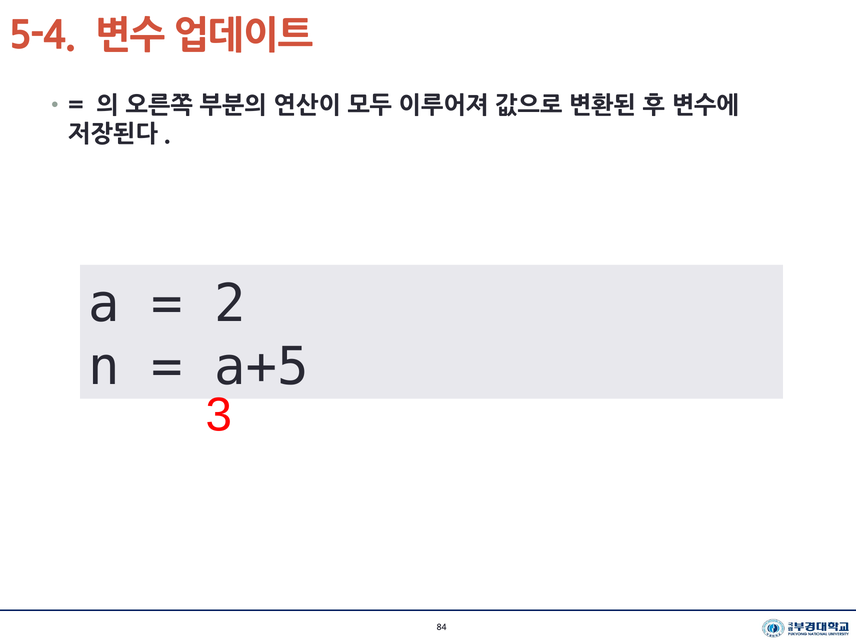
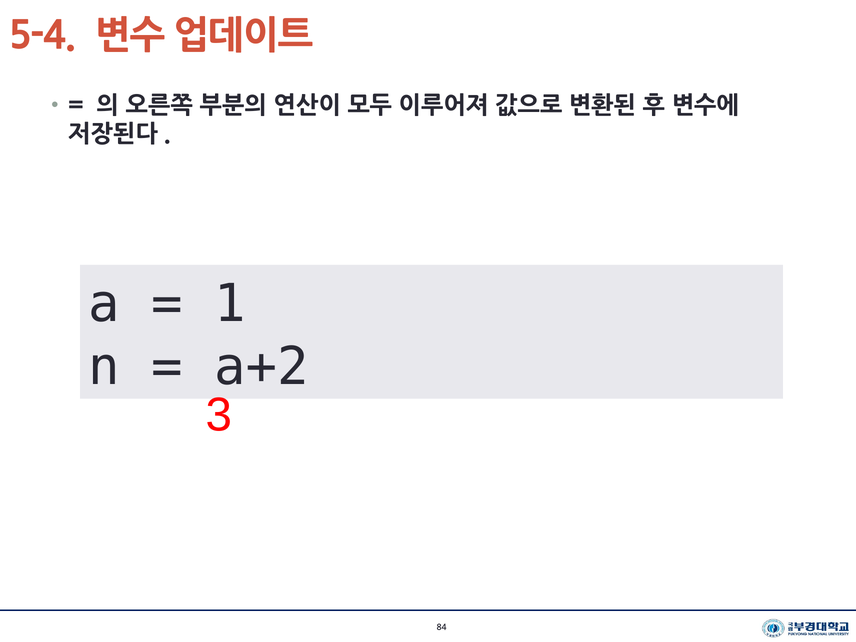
2: 2 -> 1 (230, 304)
a+5: a+5 -> a+2 (262, 367)
